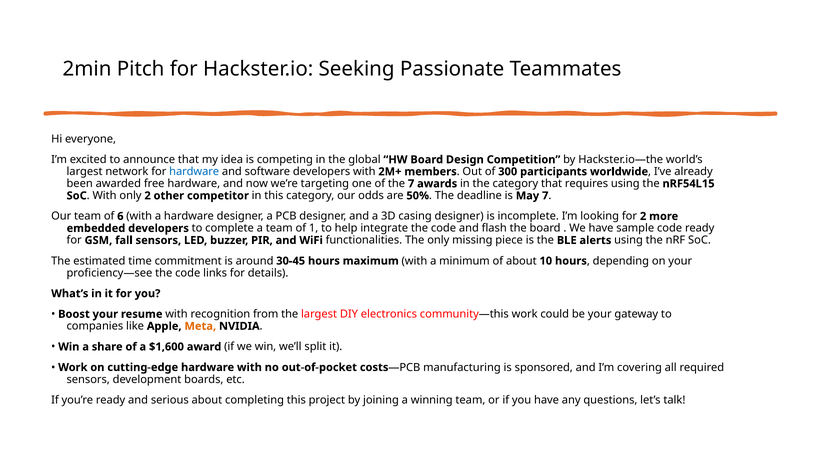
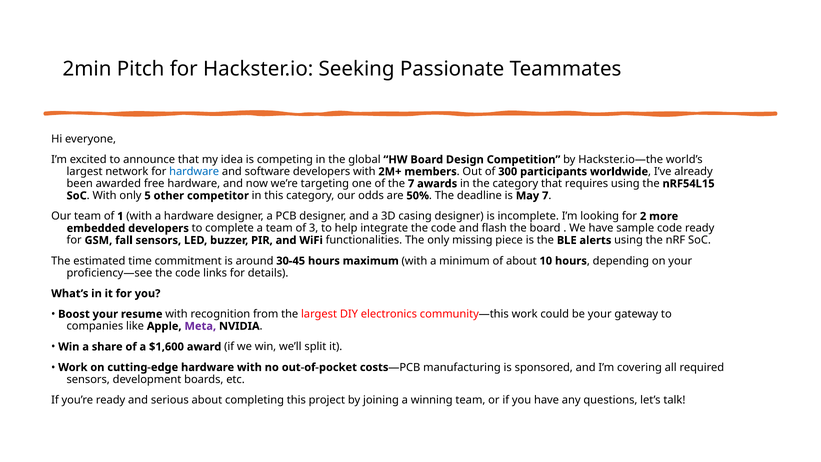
only 2: 2 -> 5 (148, 196)
6: 6 -> 1 (120, 216)
1: 1 -> 3 (314, 228)
Meta colour: orange -> purple (200, 326)
